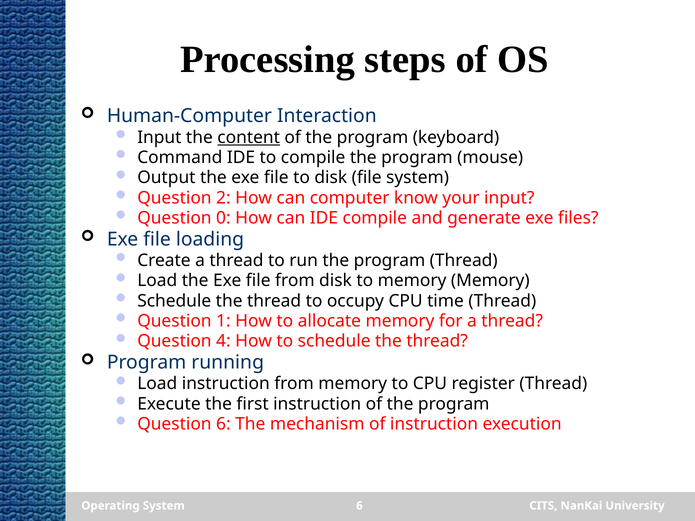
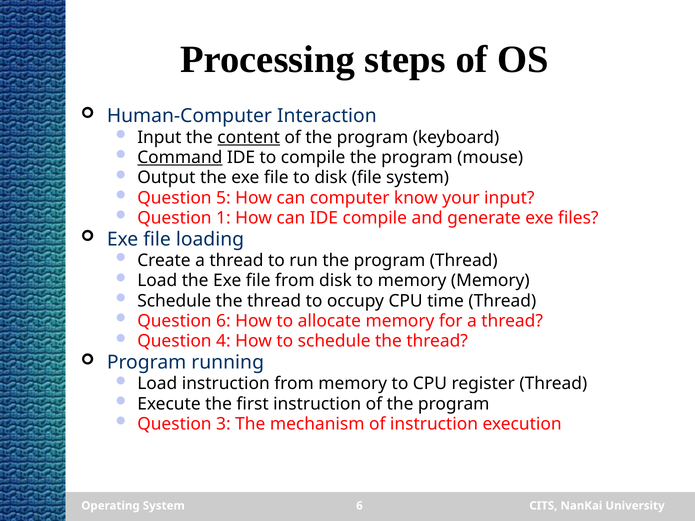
Command underline: none -> present (180, 158)
2: 2 -> 5 (223, 198)
0: 0 -> 1 (223, 218)
Question 1: 1 -> 6 (223, 321)
Question 6: 6 -> 3 (223, 424)
